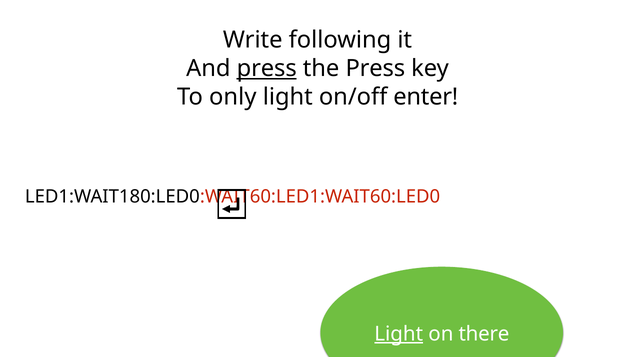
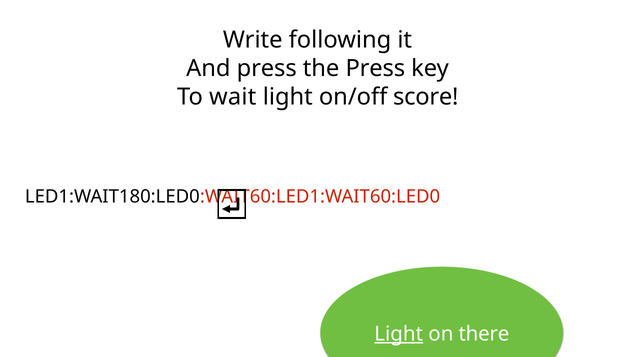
press underline: present -> none (267, 69)
only: only -> wait (233, 97)
enter: enter -> score (426, 97)
